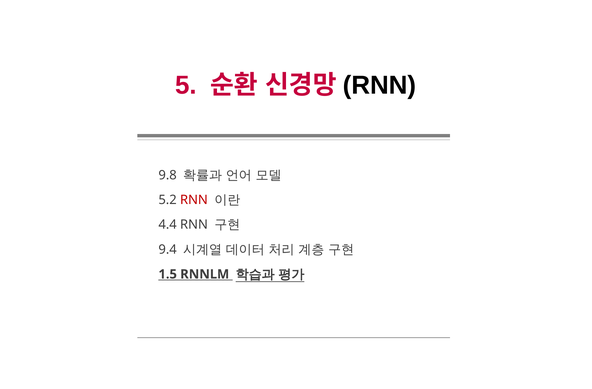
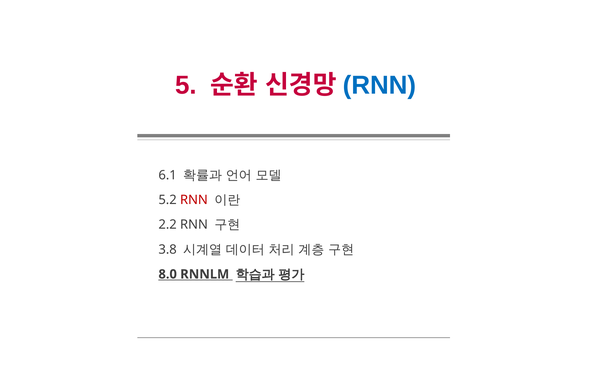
RNN colour: black -> blue (379, 85)
9.8: 9.8 -> 6.1 (168, 175)
4.4: 4.4 -> 2.2 (168, 225)
9.4: 9.4 -> 3.8 (168, 249)
1.5: 1.5 -> 8.0 (168, 274)
